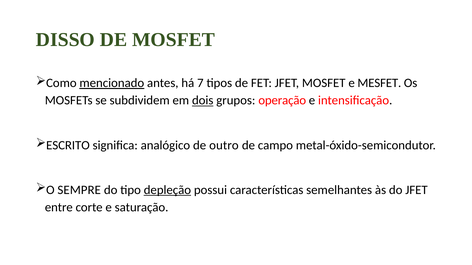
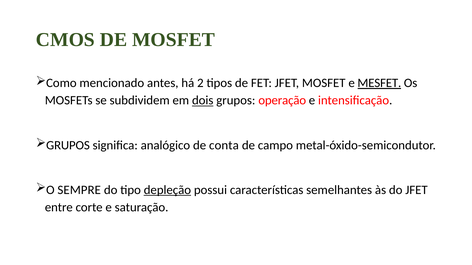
DISSO: DISSO -> CMOS (65, 40)
mencionado underline: present -> none (112, 83)
7: 7 -> 2 (200, 83)
MESFET underline: none -> present (379, 83)
ESCRITO: ESCRITO -> GRUPOS (68, 145)
outro: outro -> conta (224, 145)
